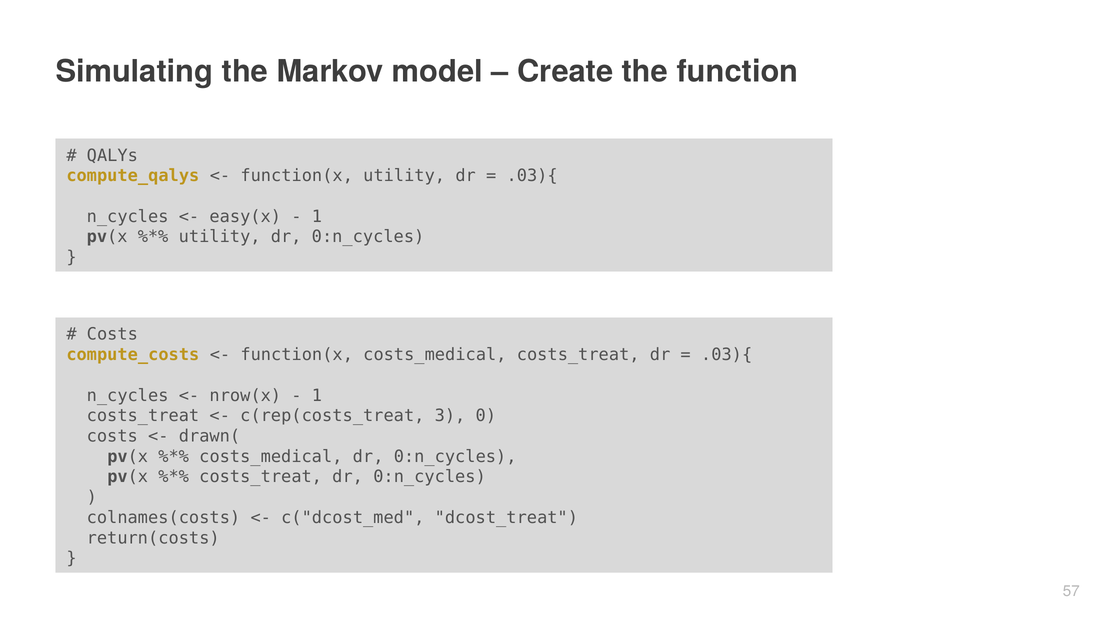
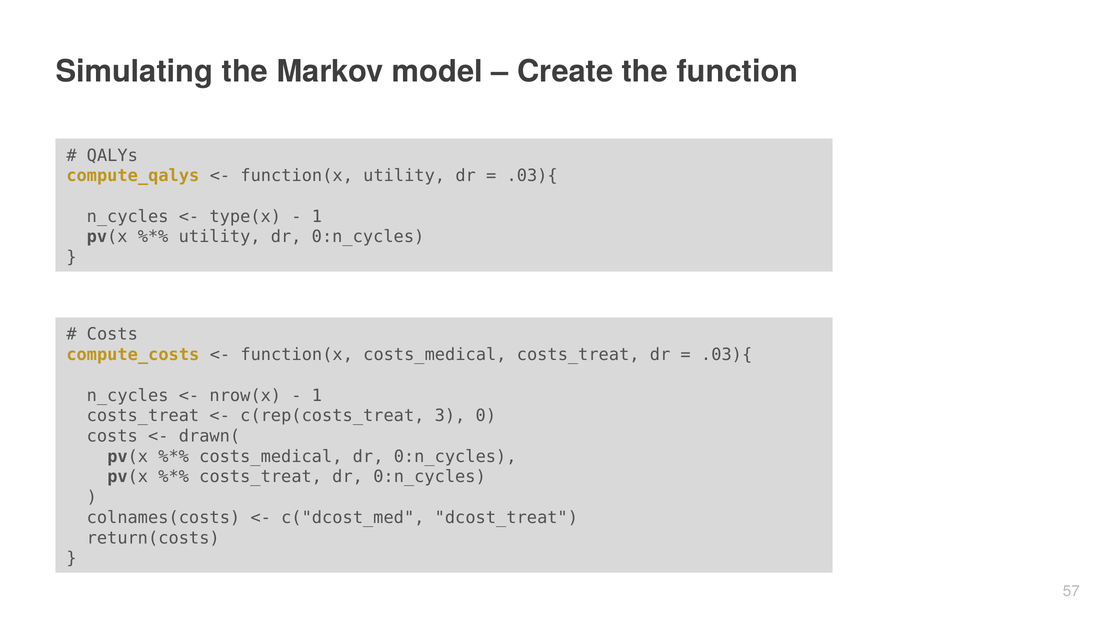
easy(x: easy(x -> type(x (245, 217)
